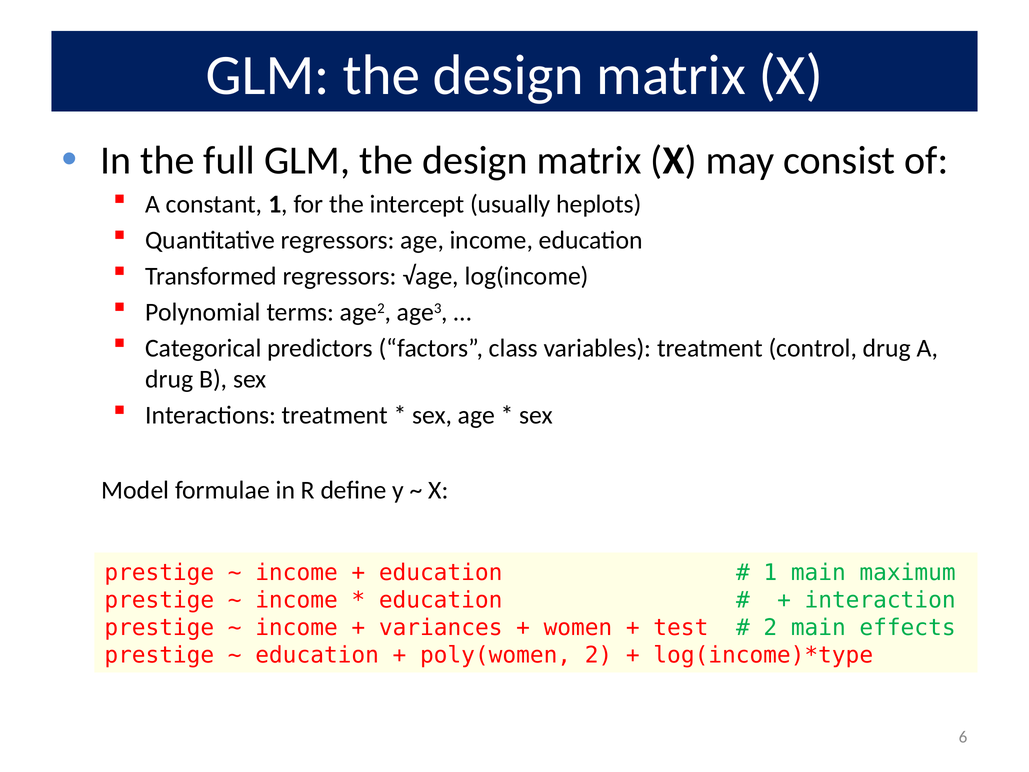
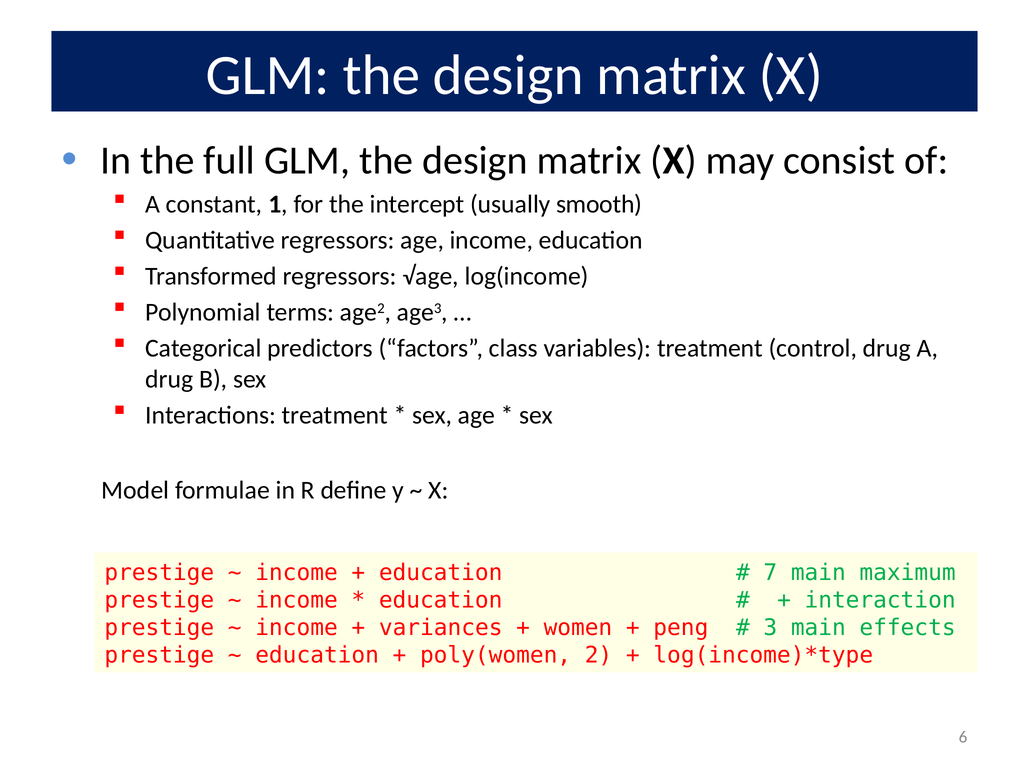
heplots: heplots -> smooth (599, 204)
1: 1 -> 7 (770, 573)
test: test -> peng (681, 628)
2: 2 -> 3 (770, 628)
